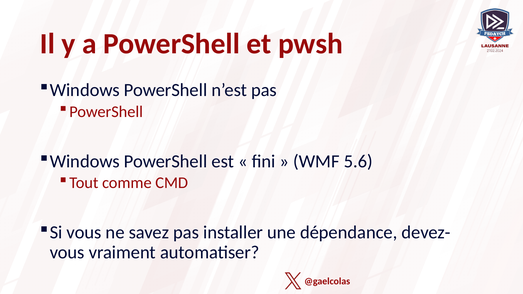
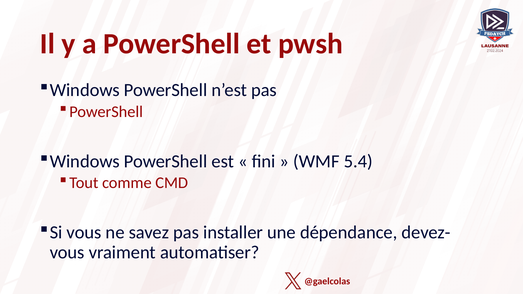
5.6: 5.6 -> 5.4 (358, 161)
